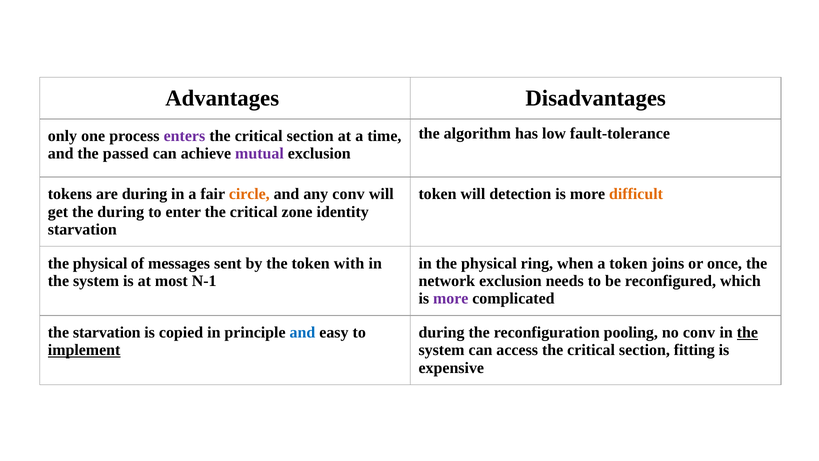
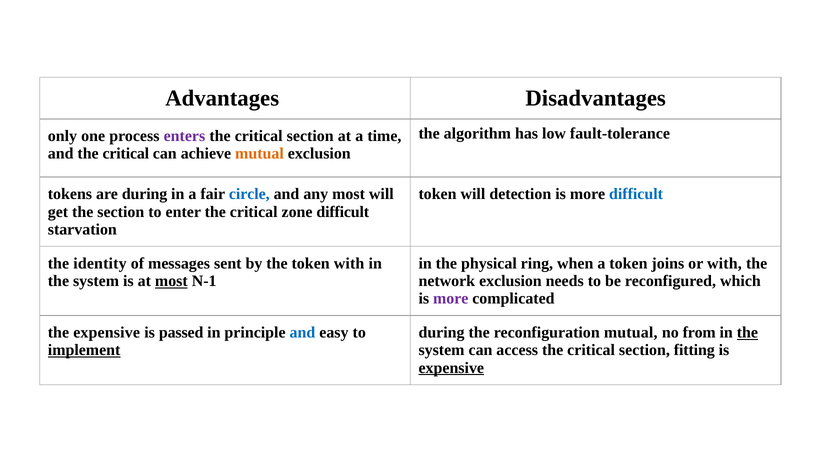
and the passed: passed -> critical (126, 154)
mutual colour: purple -> orange (259, 154)
circle colour: orange -> blue (249, 194)
any conv: conv -> most (349, 194)
difficult colour: orange -> blue (636, 194)
the during: during -> section (121, 212)
zone identity: identity -> difficult (343, 212)
physical: physical -> identity (100, 263)
or once: once -> with (724, 263)
most underline: none -> present (171, 281)
the starvation: starvation -> expensive (107, 332)
copied: copied -> passed (181, 332)
reconfiguration pooling: pooling -> mutual (631, 332)
no conv: conv -> from (699, 332)
expensive underline: none -> present (451, 368)
